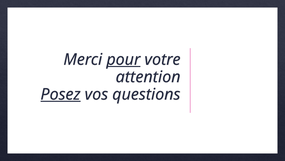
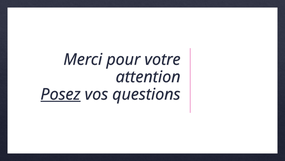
pour underline: present -> none (123, 59)
